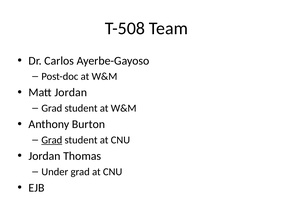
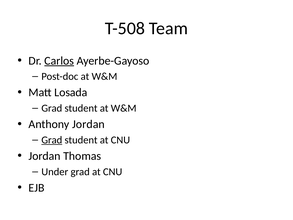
Carlos underline: none -> present (59, 61)
Matt Jordan: Jordan -> Losada (71, 92)
Anthony Burton: Burton -> Jordan (88, 124)
